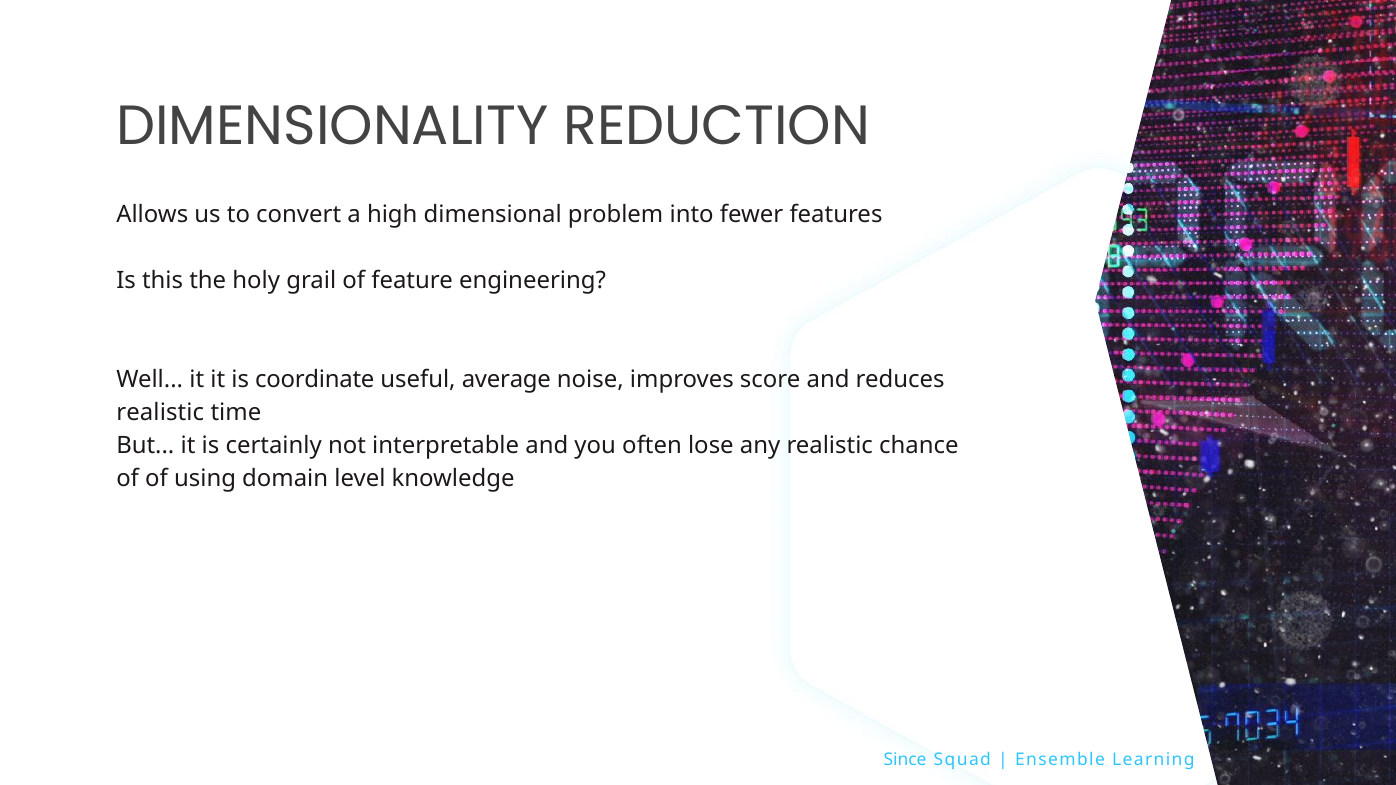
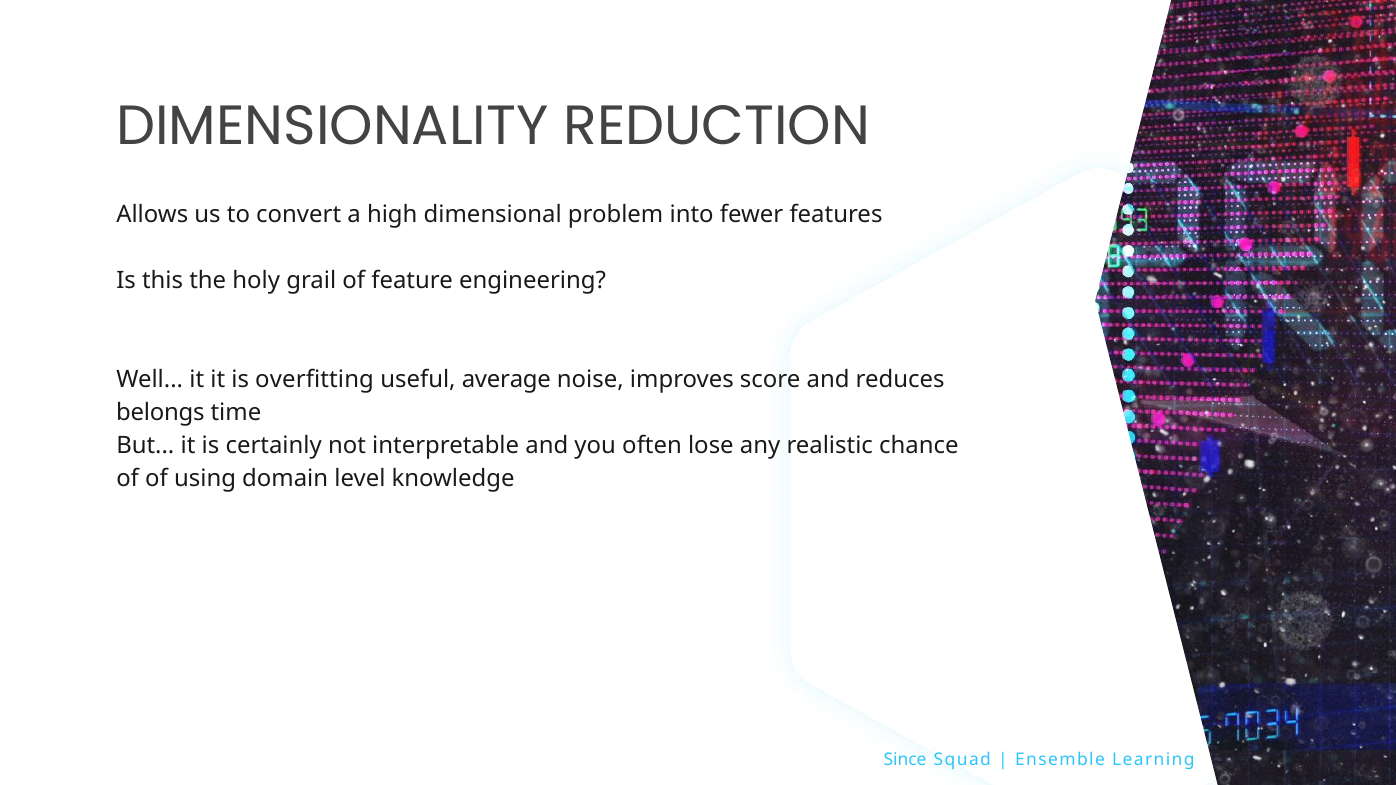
coordinate: coordinate -> overfitting (315, 380)
realistic: realistic -> belongs (160, 413)
